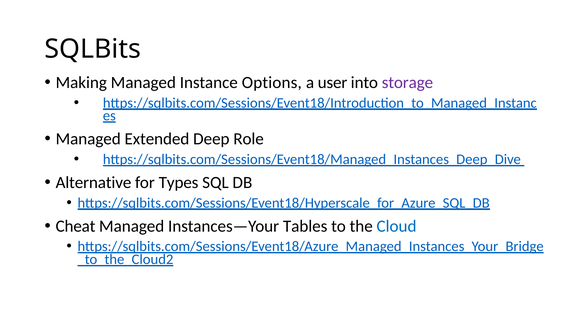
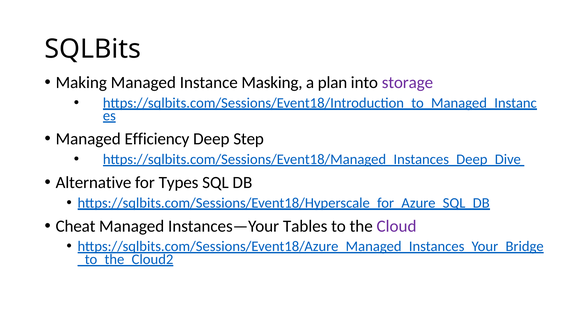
Options: Options -> Masking (272, 83)
user: user -> plan (333, 83)
Extended: Extended -> Efficiency (157, 139)
Role: Role -> Step (249, 139)
Cloud colour: blue -> purple (397, 226)
